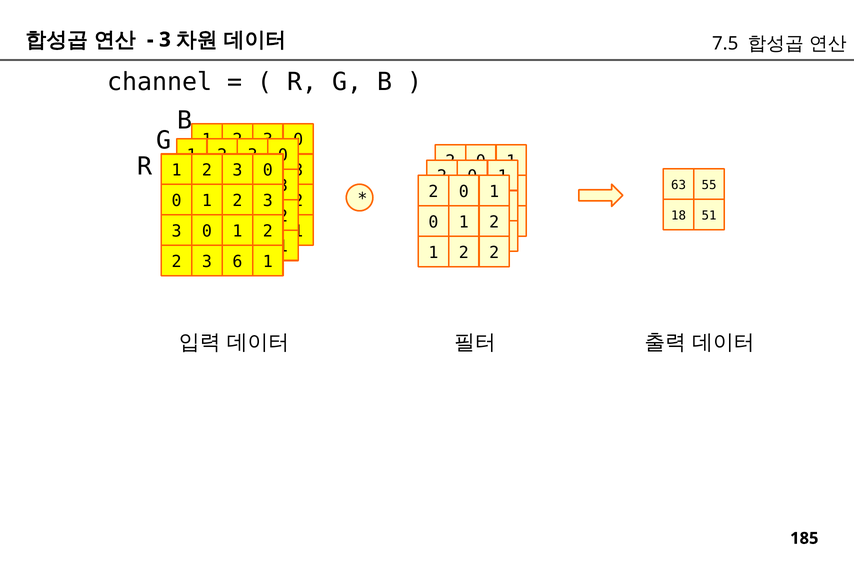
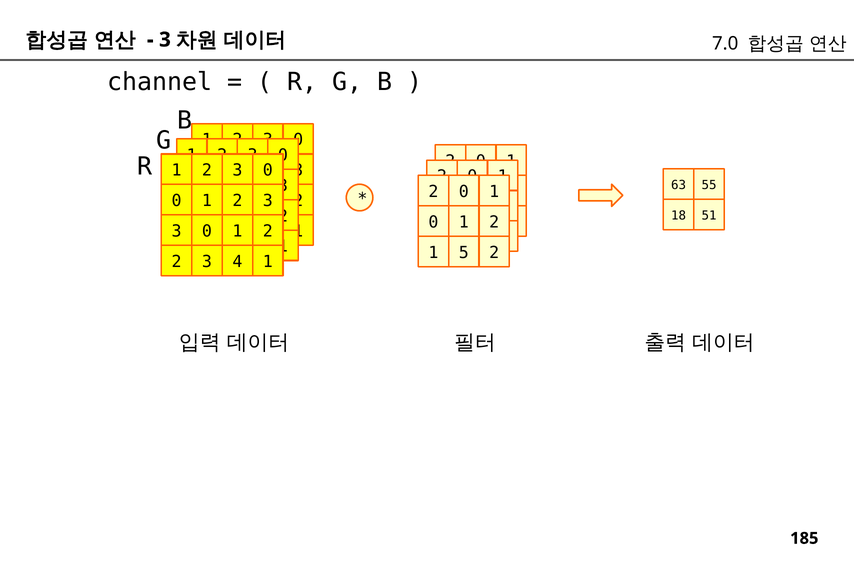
7.5: 7.5 -> 7.0 (725, 44)
2: 2 -> 5 (464, 252)
6: 6 -> 4 (237, 262)
